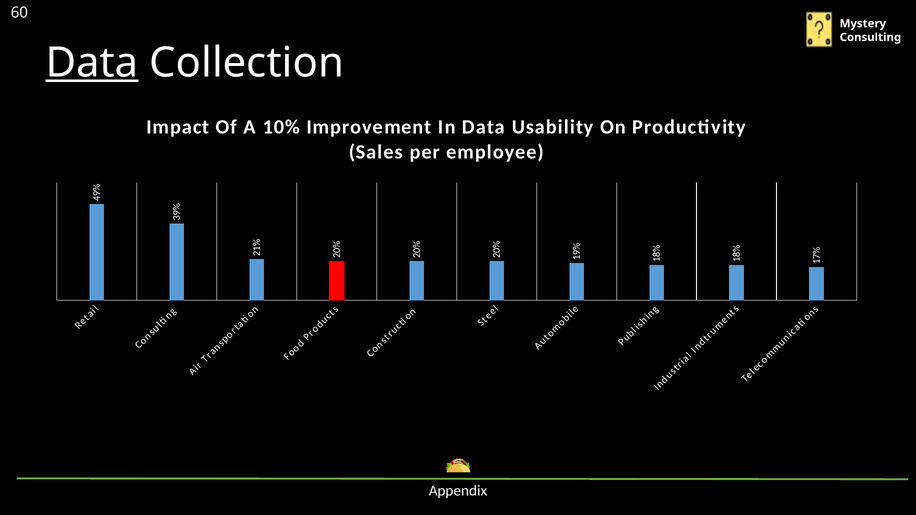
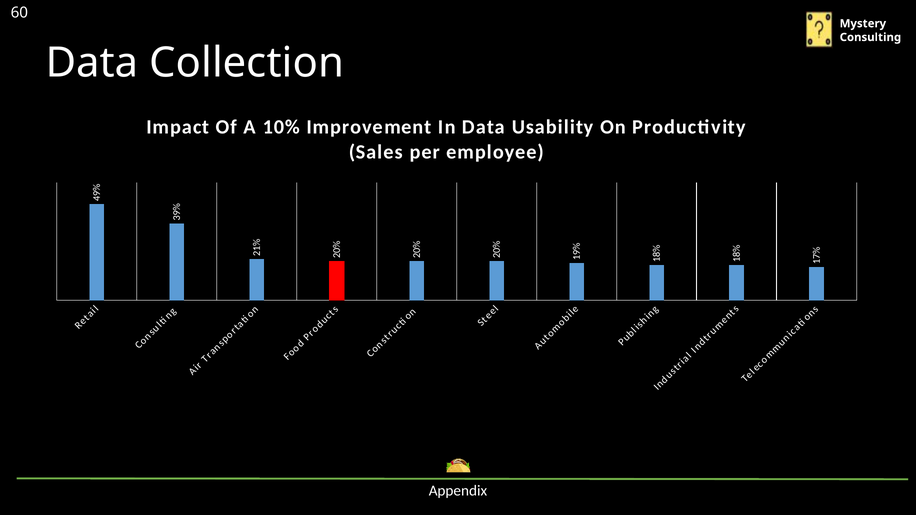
Data underline: present -> none (92, 63)
